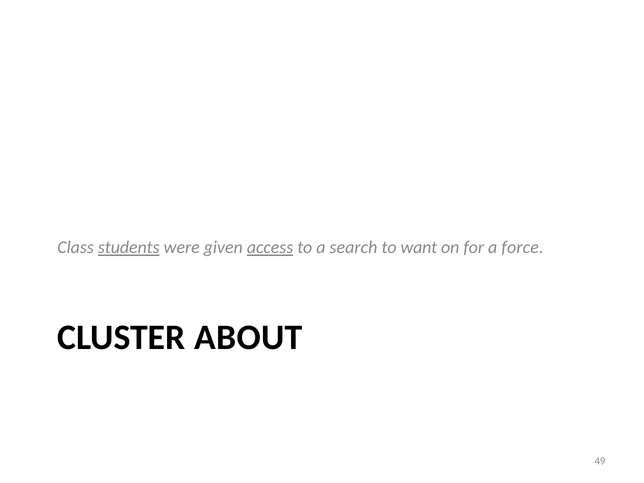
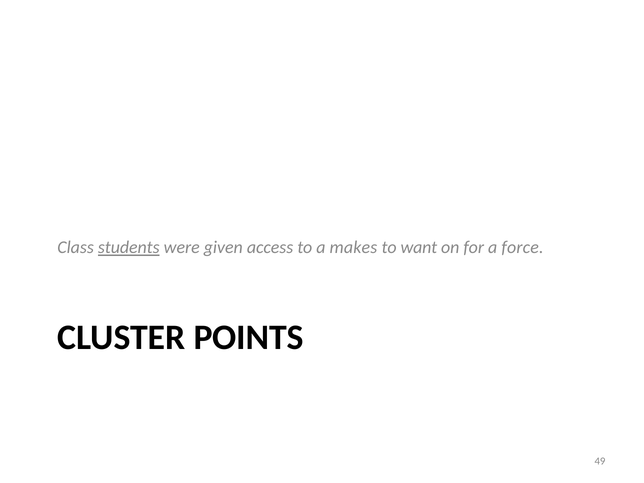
access underline: present -> none (270, 248)
search: search -> makes (353, 248)
ABOUT: ABOUT -> POINTS (249, 338)
